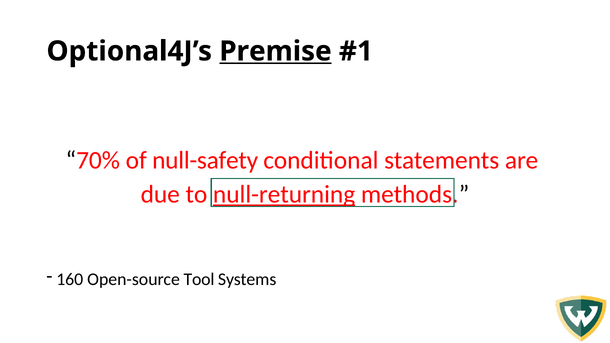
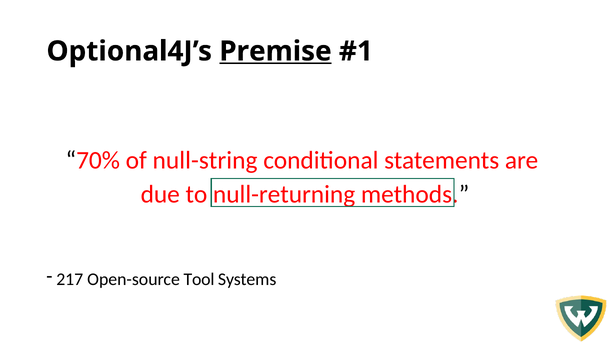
null-safety: null-safety -> null-string (205, 160)
null-returning underline: present -> none (284, 194)
160: 160 -> 217 (70, 280)
